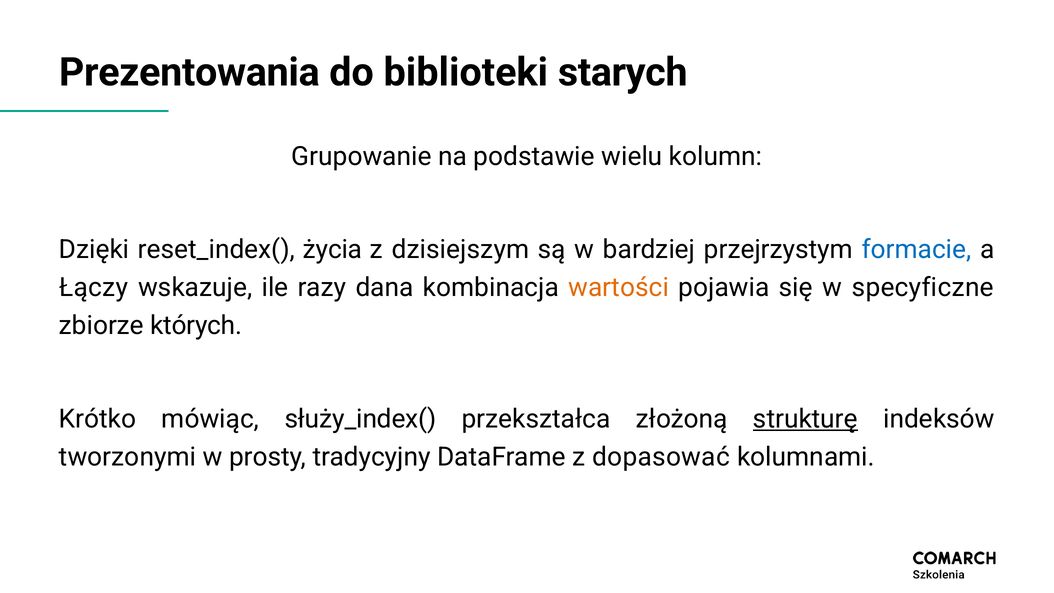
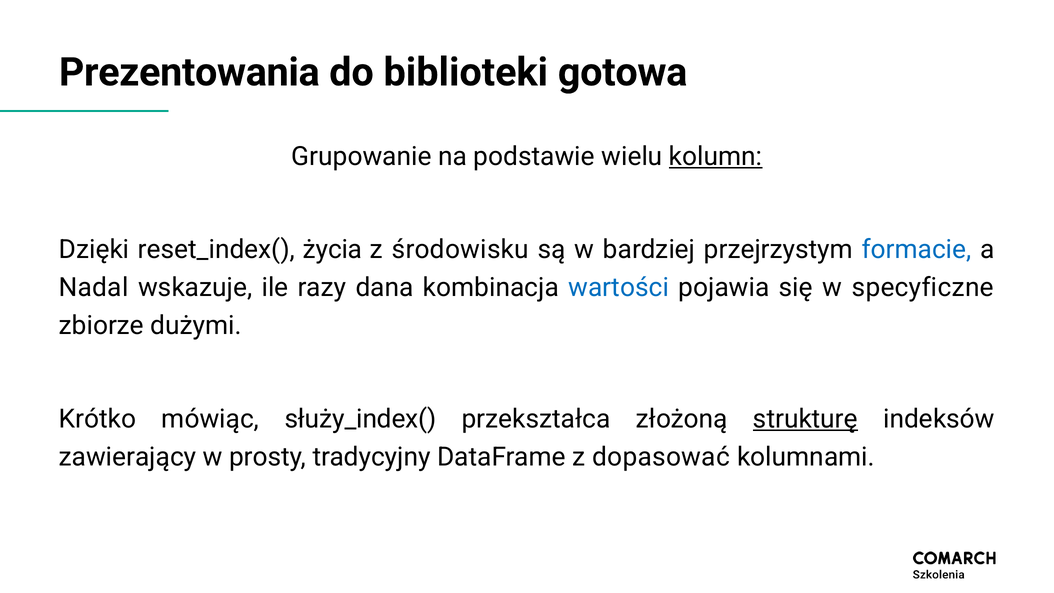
starych: starych -> gotowa (623, 72)
kolumn underline: none -> present (716, 156)
dzisiejszym: dzisiejszym -> środowisku (460, 250)
Łączy: Łączy -> Nadal (94, 288)
wartości colour: orange -> blue (619, 288)
których: których -> dużymi (196, 326)
tworzonymi: tworzonymi -> zawierający (128, 457)
